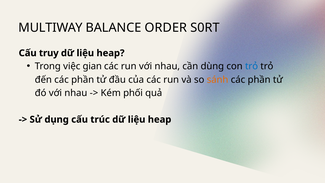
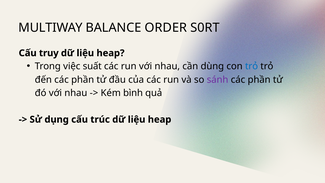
gian: gian -> suất (92, 66)
sánh colour: orange -> purple (218, 80)
phối: phối -> bình (133, 93)
